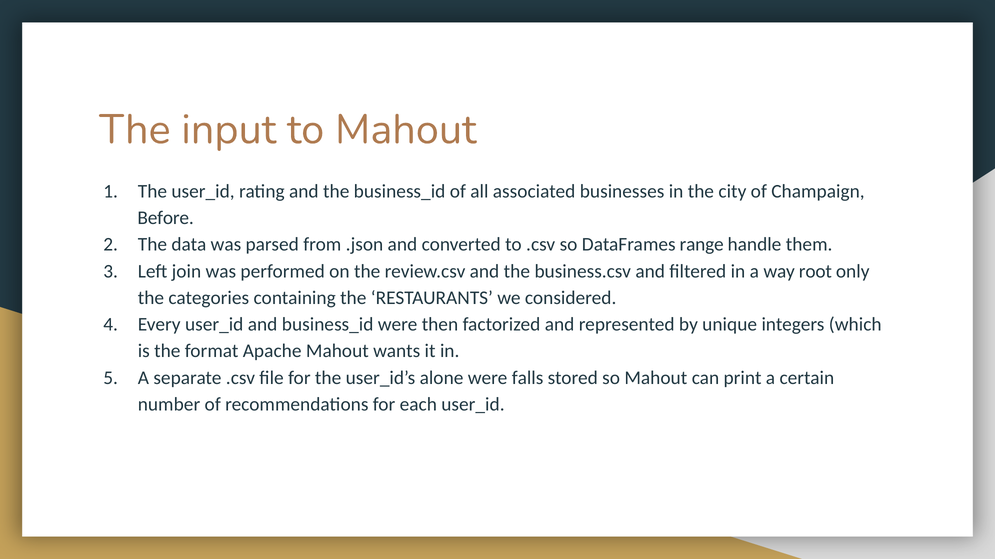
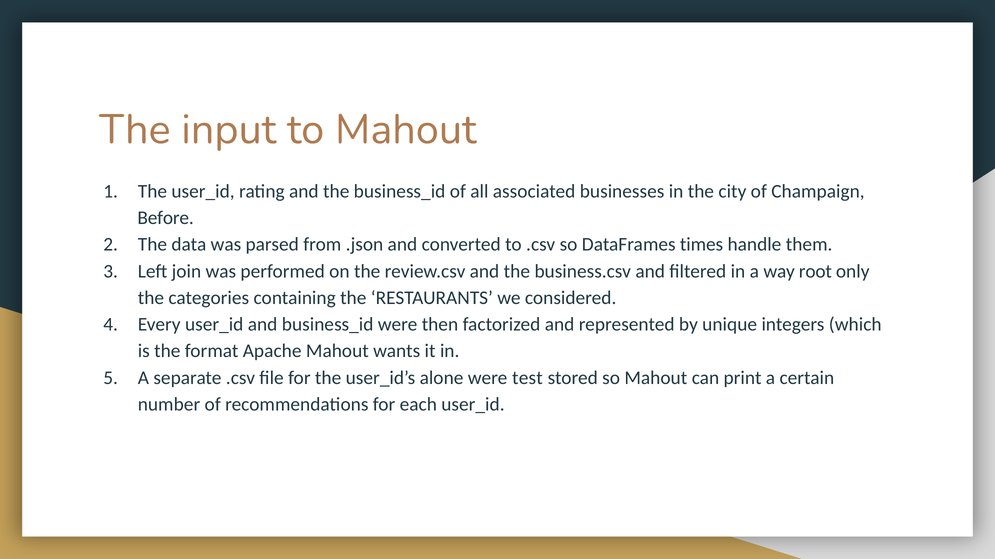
range: range -> times (702, 245)
falls: falls -> test (527, 378)
